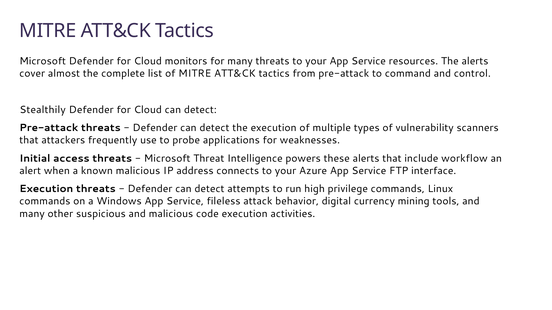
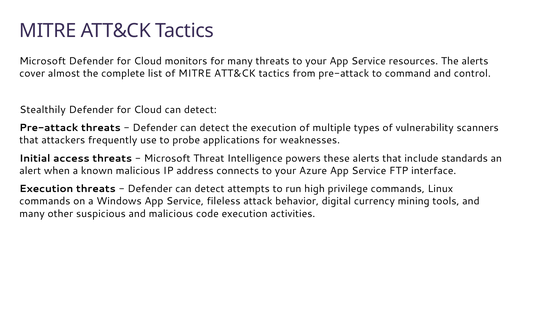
workflow: workflow -> standards (465, 159)
